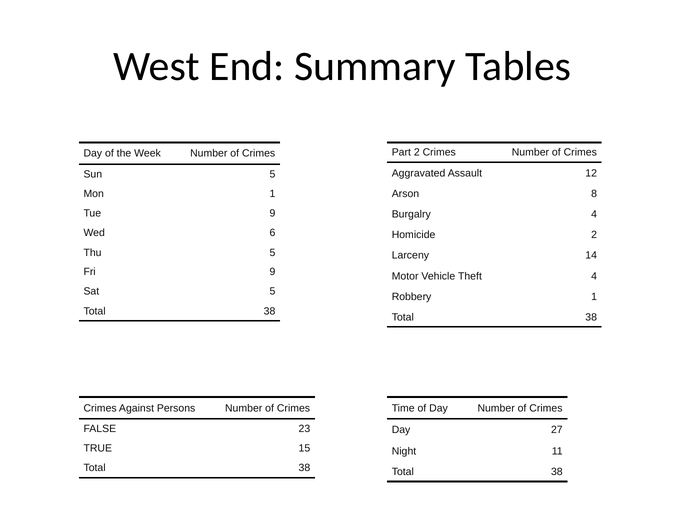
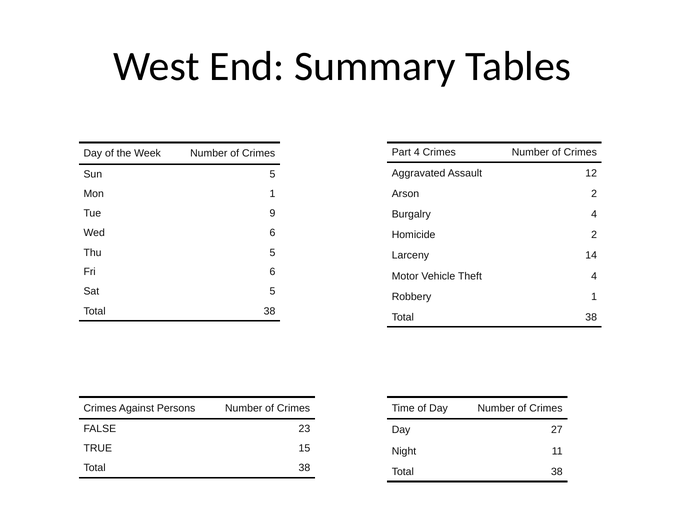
Part 2: 2 -> 4 (417, 152)
Arson 8: 8 -> 2 (594, 194)
Fri 9: 9 -> 6 (272, 272)
